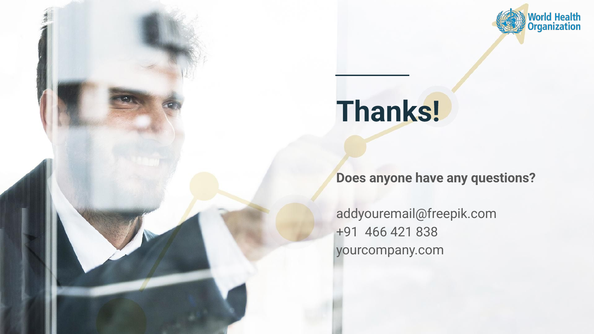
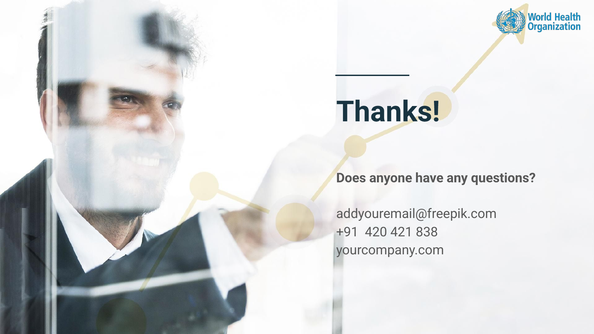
466: 466 -> 420 (376, 232)
